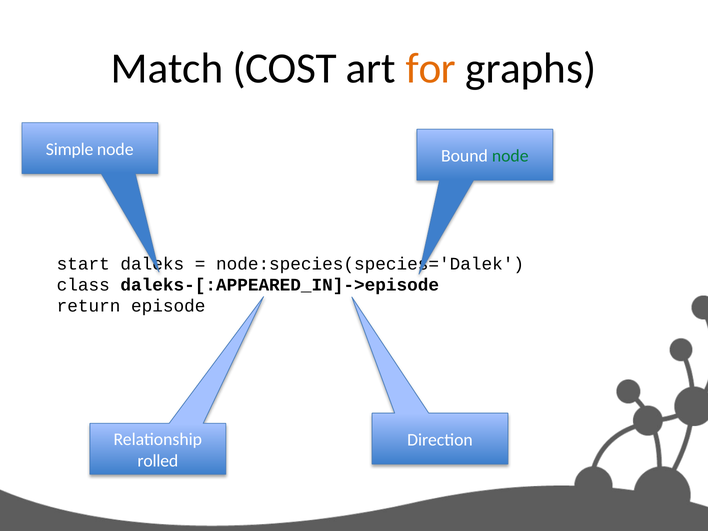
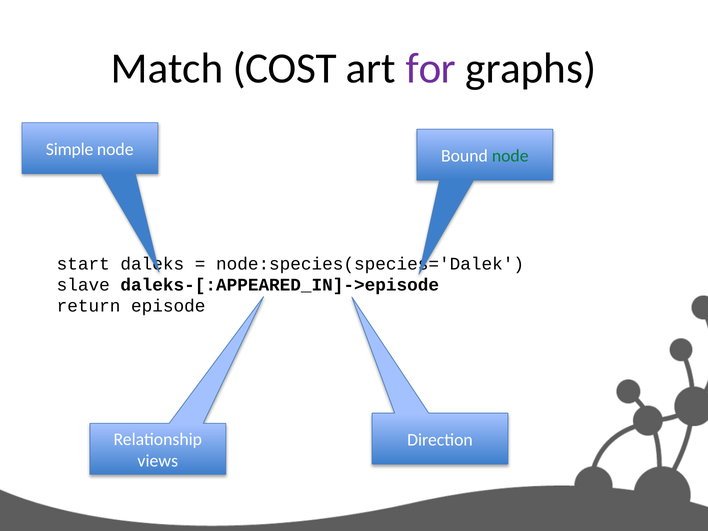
for colour: orange -> purple (431, 69)
class: class -> slave (83, 285)
rolled: rolled -> views (158, 461)
